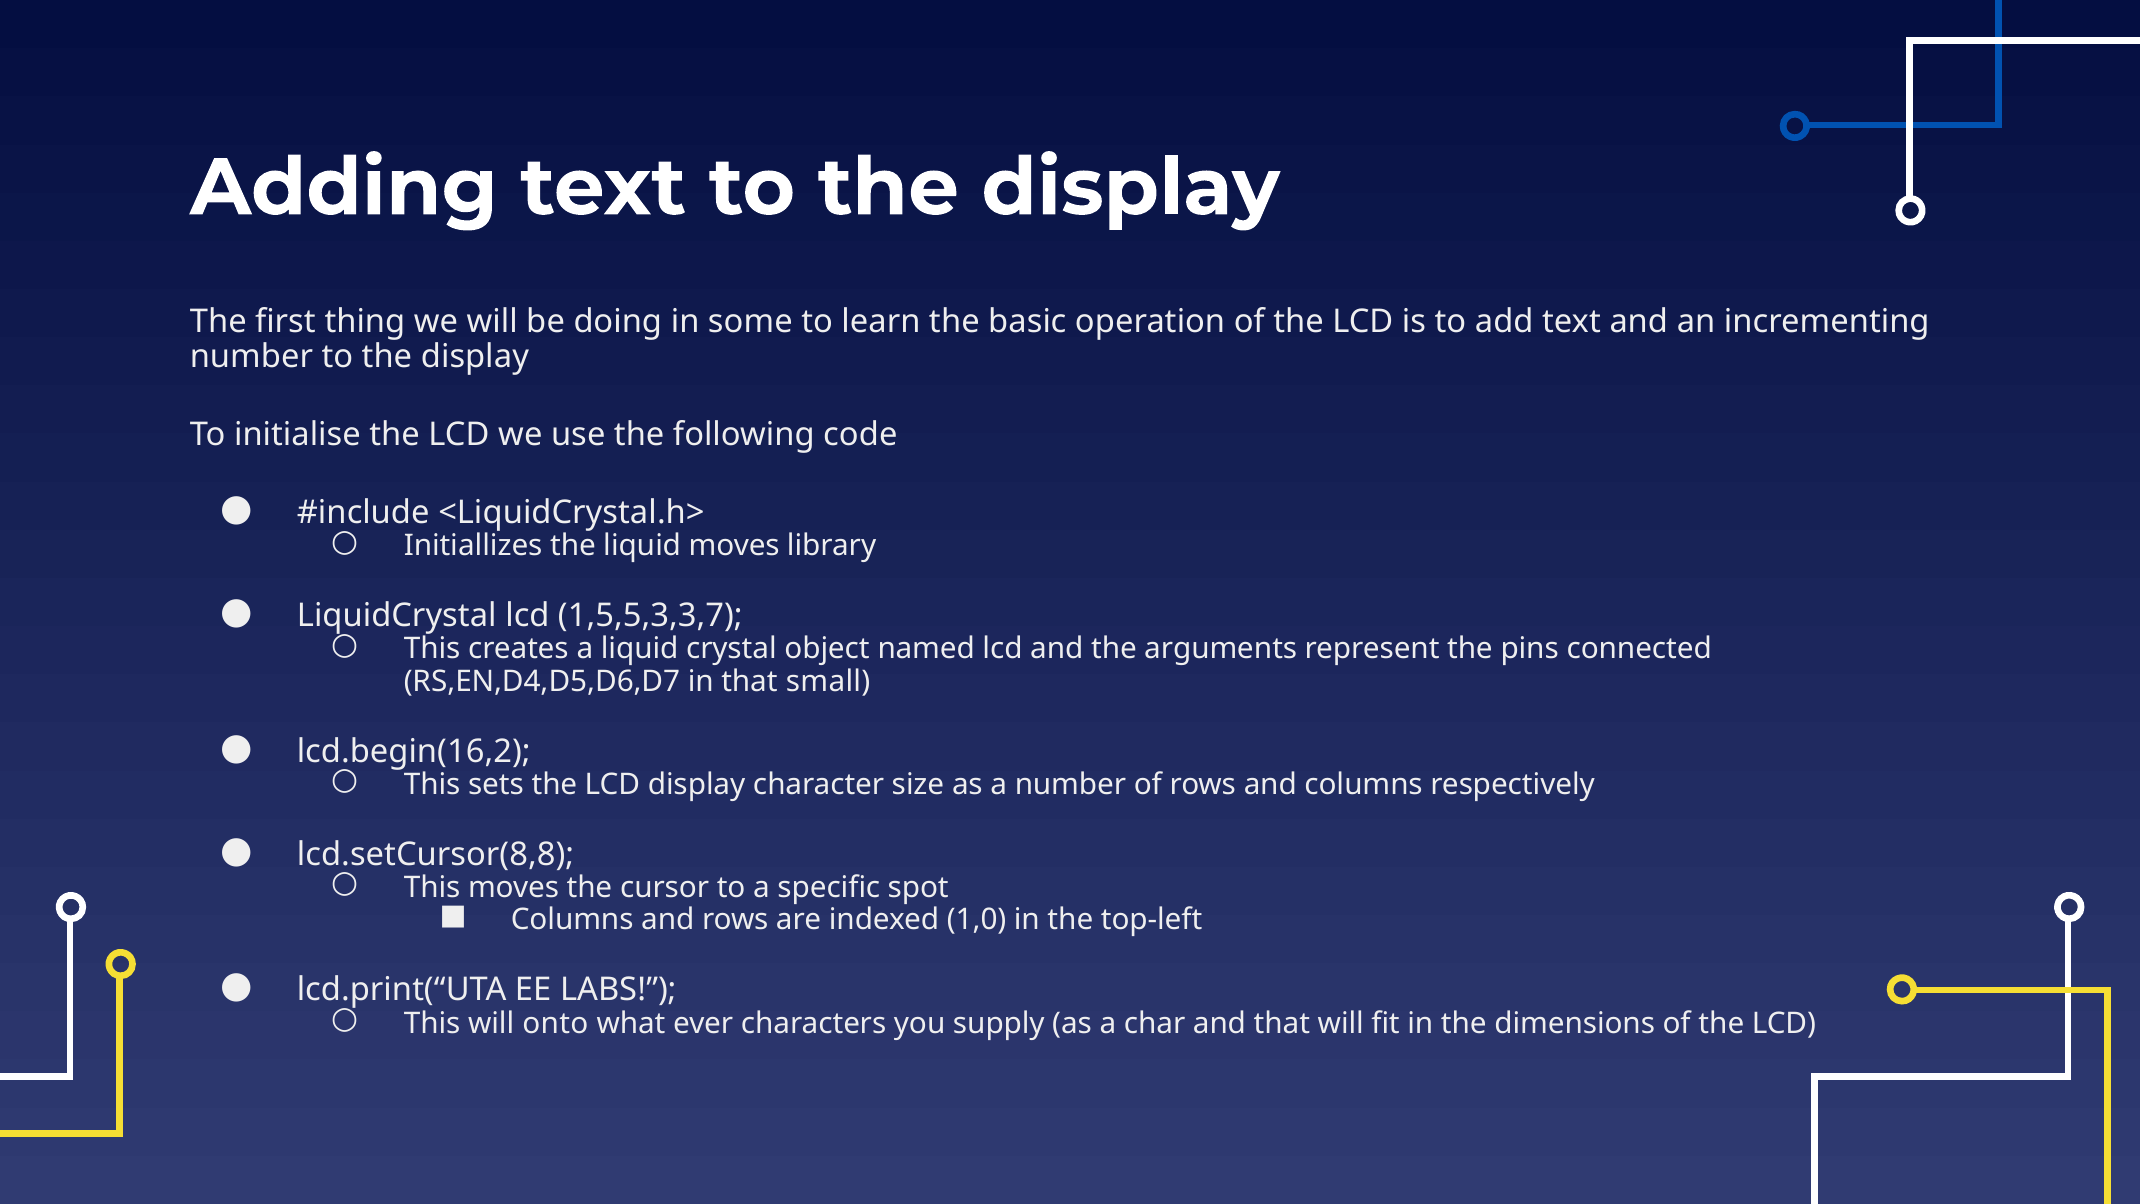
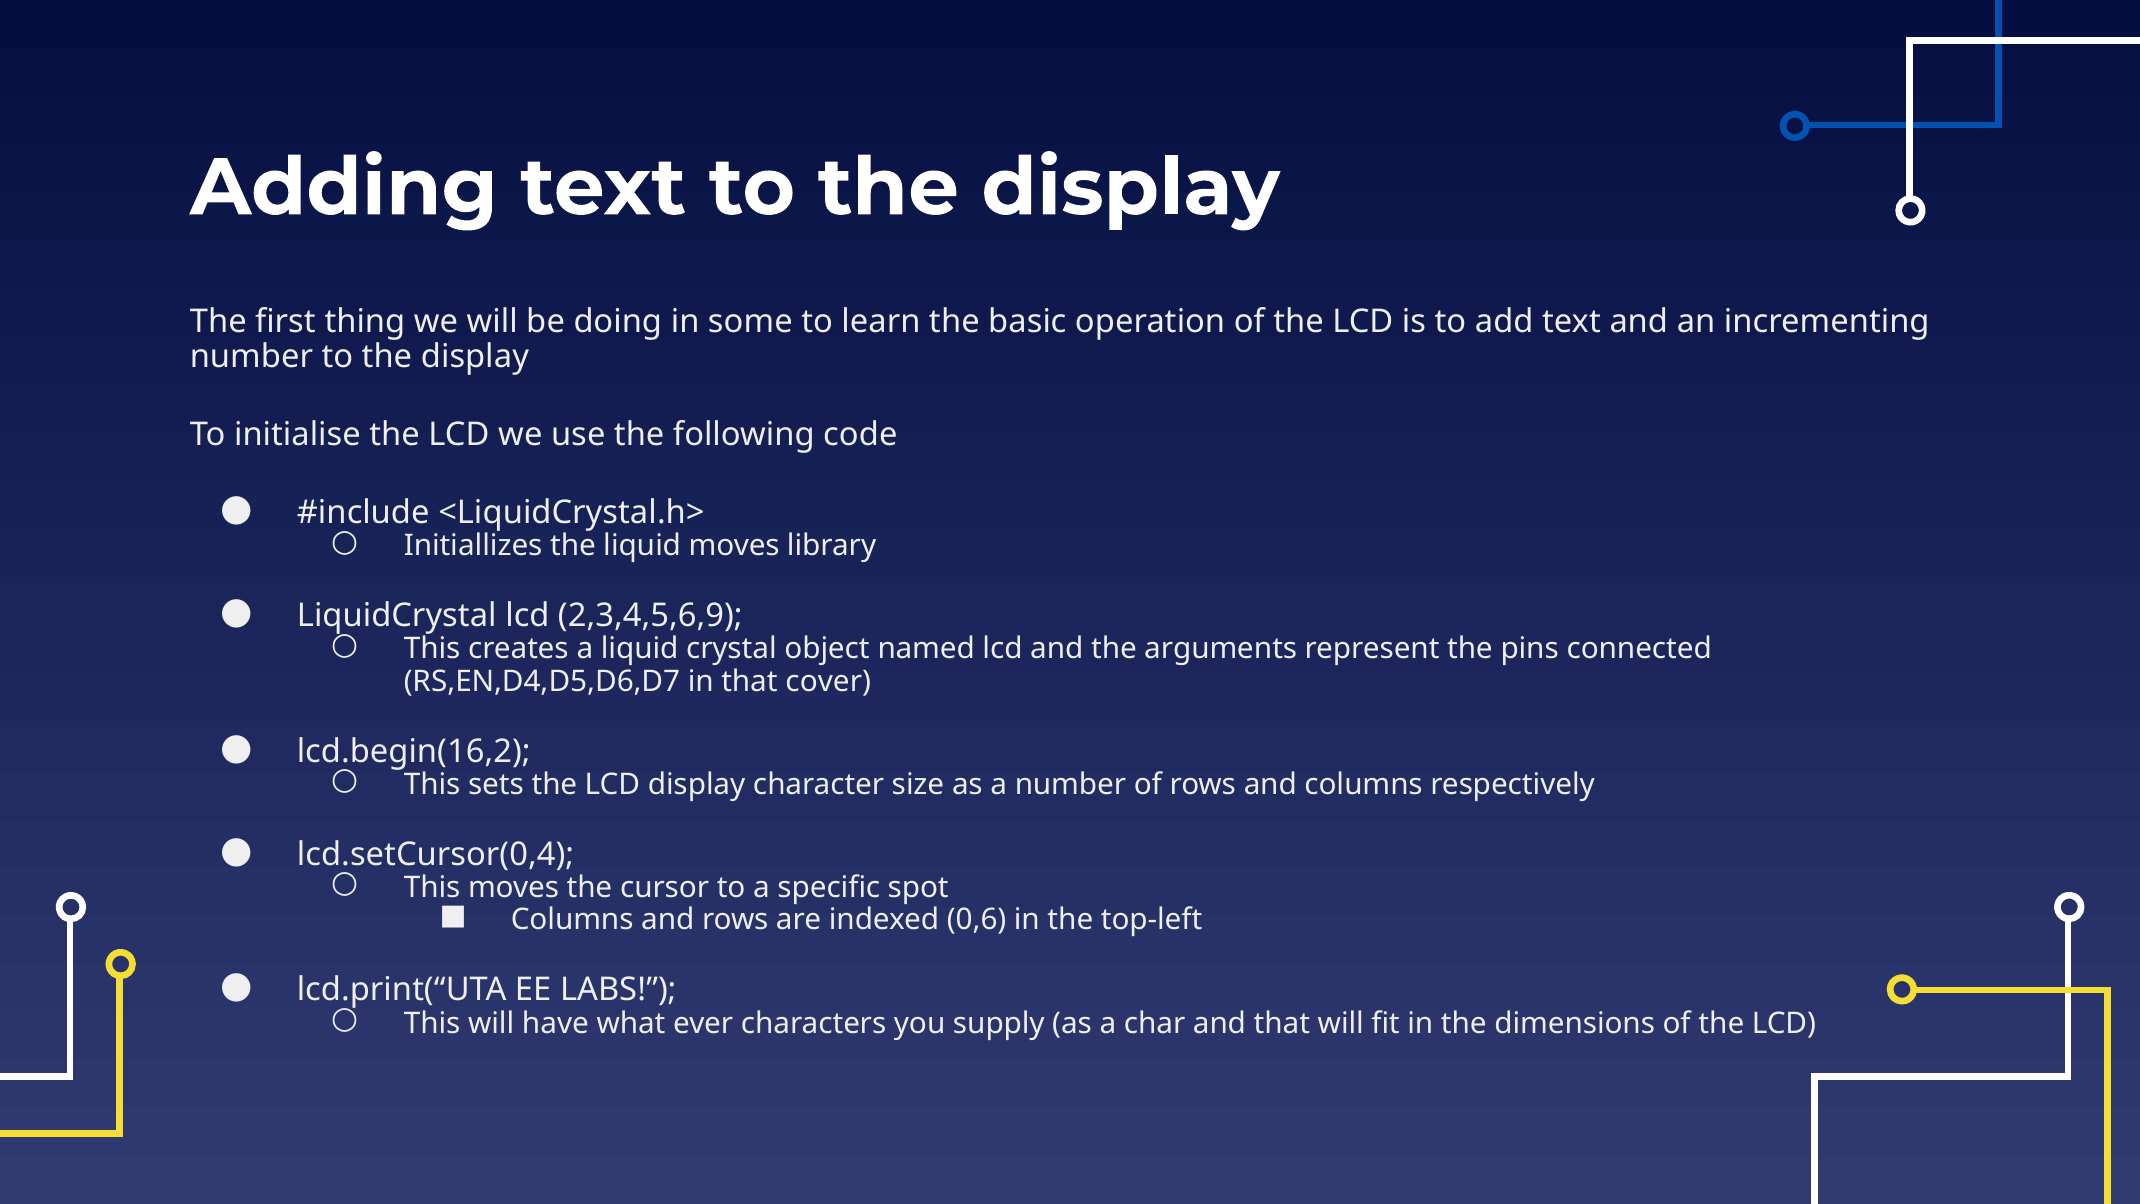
1,5,5,3,3,7: 1,5,5,3,3,7 -> 2,3,4,5,6,9 (650, 616)
small: small -> cover (828, 681)
lcd.setCursor(8,8: lcd.setCursor(8,8 -> lcd.setCursor(0,4 (436, 854)
1,0: 1,0 -> 0,6 (977, 920)
onto: onto -> have (555, 1023)
